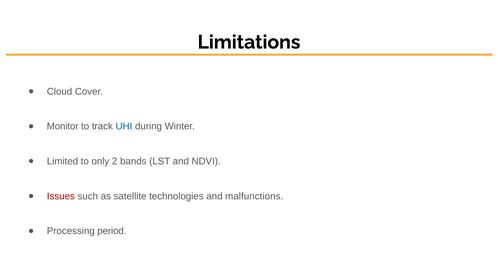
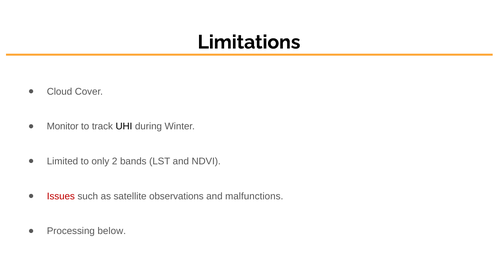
UHI colour: blue -> black (124, 127)
technologies: technologies -> observations (176, 196)
period: period -> below (112, 231)
